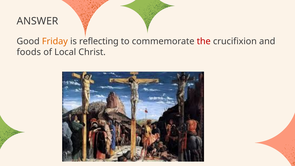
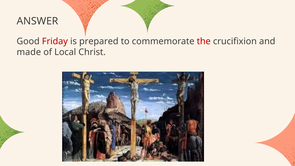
Friday colour: orange -> red (55, 41)
reflecting: reflecting -> prepared (99, 41)
foods: foods -> made (29, 52)
